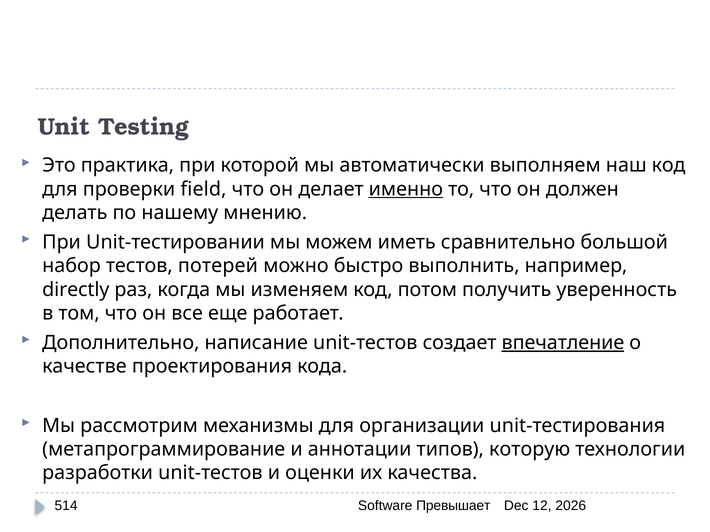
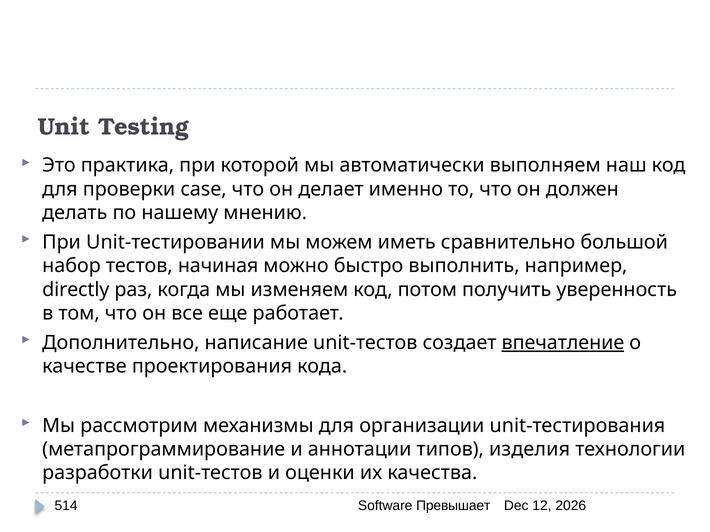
field: field -> case (204, 189)
именно underline: present -> none (406, 189)
потерей: потерей -> начиная (218, 266)
которую: которую -> изделия (530, 450)
